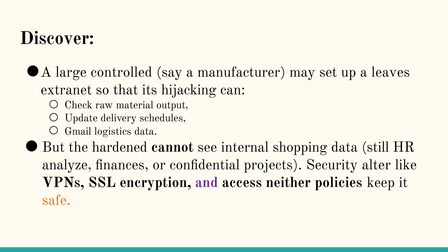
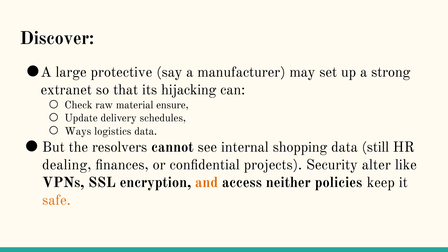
controlled: controlled -> protective (121, 72)
leaves: leaves -> strong (391, 72)
output: output -> ensure (172, 105)
Gmail: Gmail -> Ways (78, 131)
hardened: hardened -> resolvers (120, 147)
analyze: analyze -> dealing (67, 165)
and colour: purple -> orange (207, 183)
